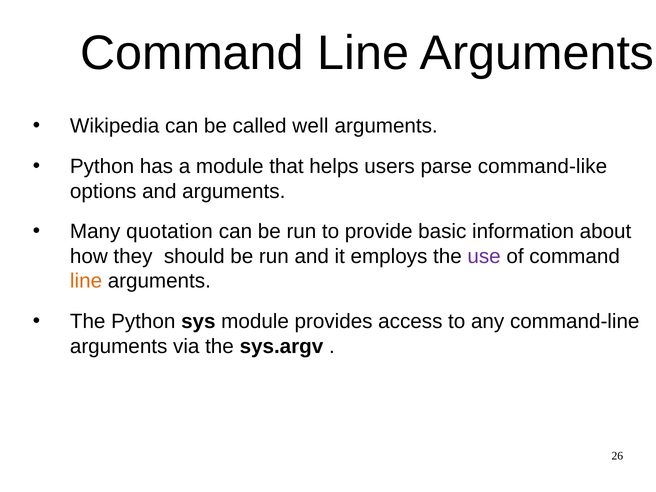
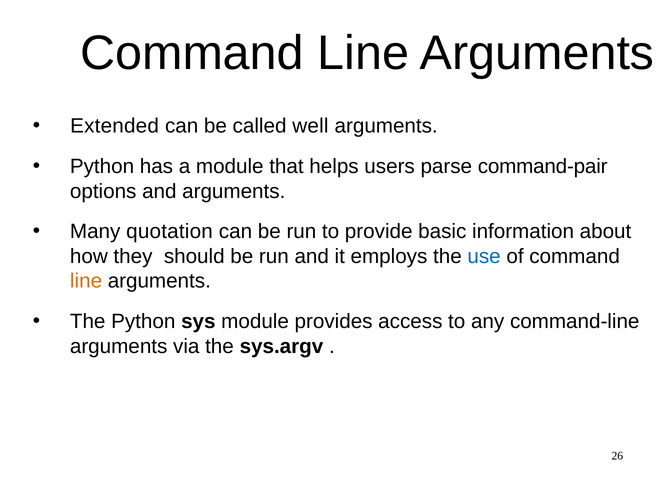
Wikipedia: Wikipedia -> Extended (115, 126)
command-like: command-like -> command-pair (543, 166)
use colour: purple -> blue (484, 256)
